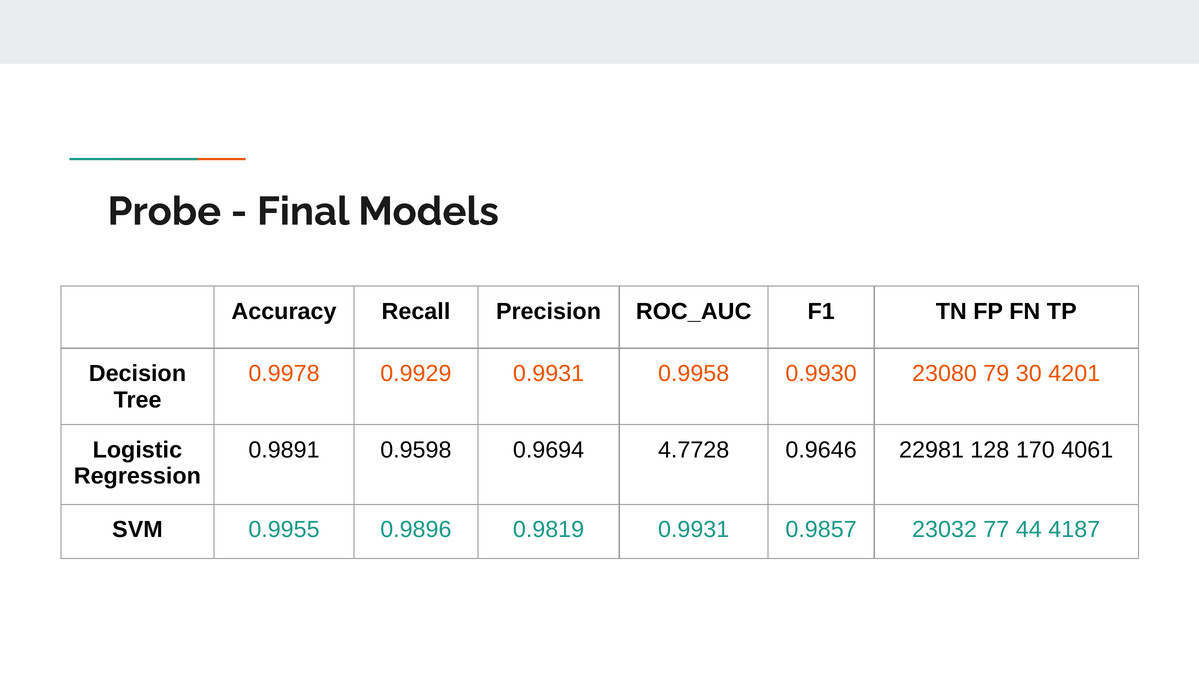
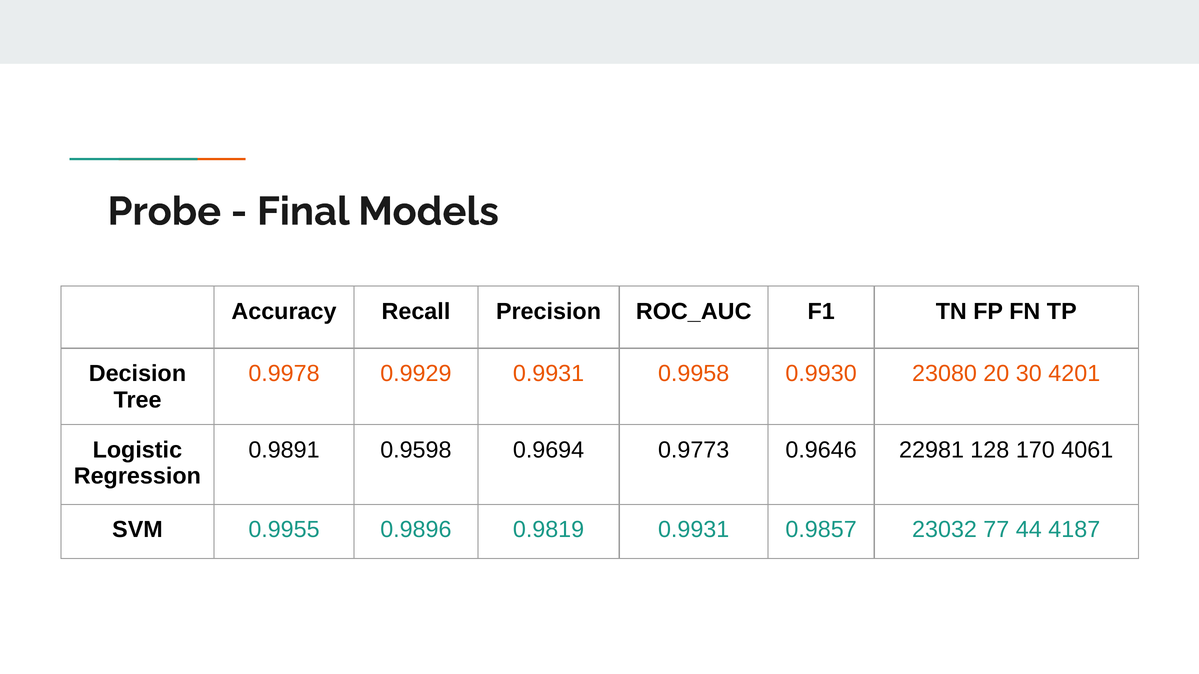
79: 79 -> 20 (996, 374)
4.7728: 4.7728 -> 0.9773 (694, 450)
